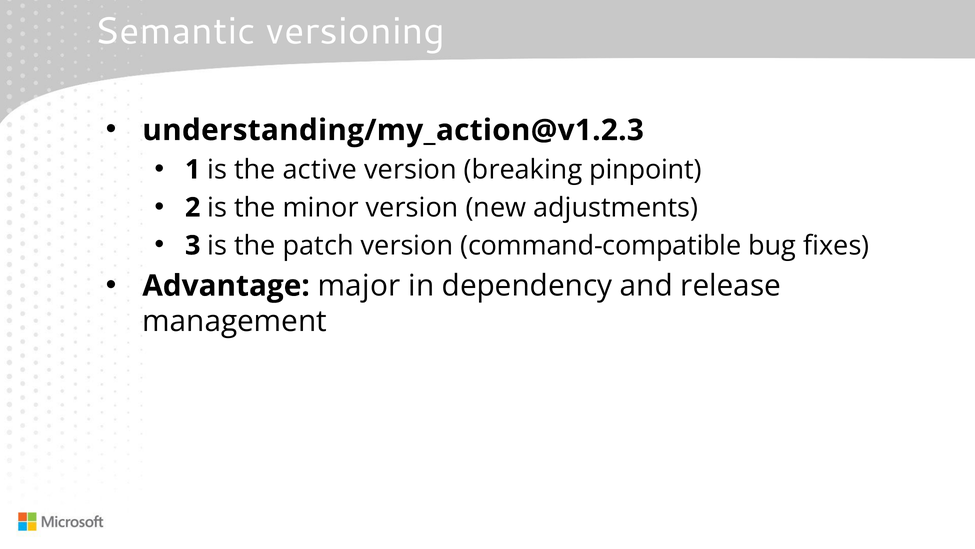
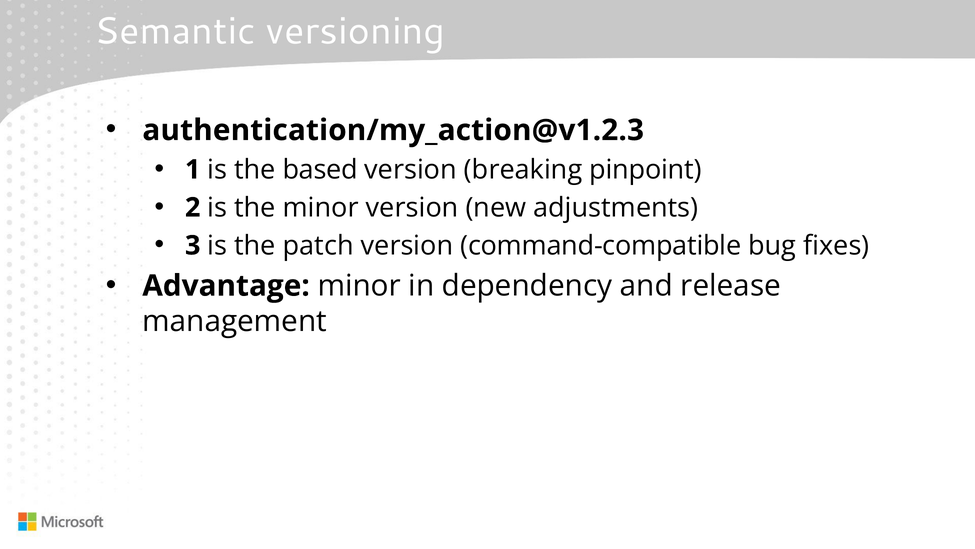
understanding/my_action@v1.2.3: understanding/my_action@v1.2.3 -> authentication/my_action@v1.2.3 (393, 130)
active: active -> based (320, 169)
Advantage major: major -> minor (359, 286)
